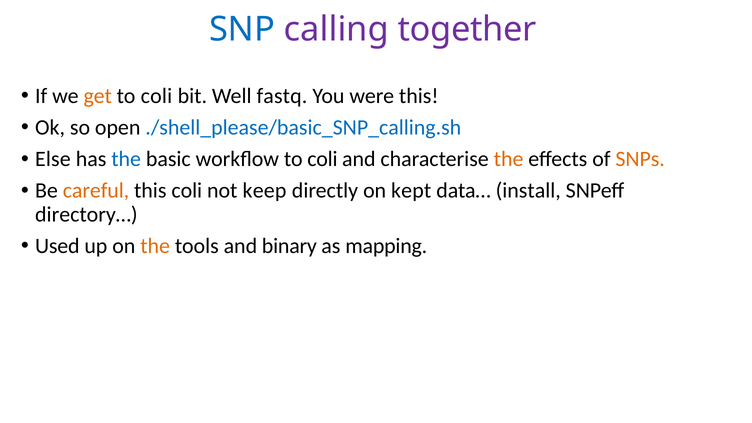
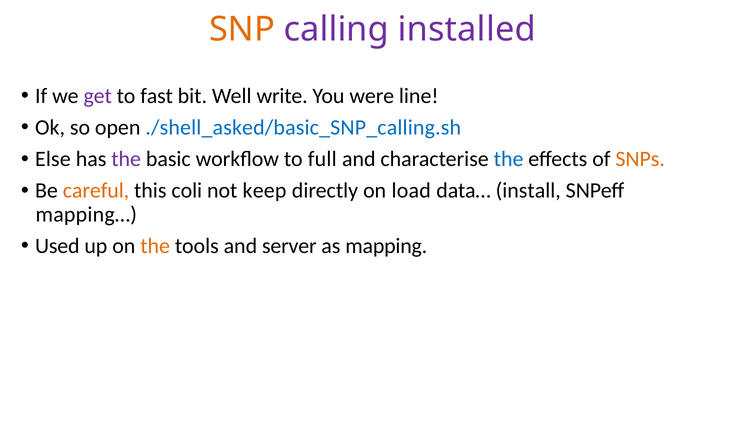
SNP colour: blue -> orange (242, 29)
together: together -> installed (467, 29)
get colour: orange -> purple (98, 96)
coli: coli -> fast (157, 96)
fastq: fastq -> write (282, 96)
were this: this -> line (419, 96)
./shell_please/basic_SNP_calling.sh: ./shell_please/basic_SNP_calling.sh -> ./shell_asked/basic_SNP_calling.sh (303, 128)
the colour: blue -> purple (126, 159)
workflow to coli: coli -> full (322, 159)
the colour: orange -> blue (509, 159)
kept: kept -> load (411, 191)
directory…: directory… -> mapping… (86, 214)
binary: binary -> server (289, 246)
